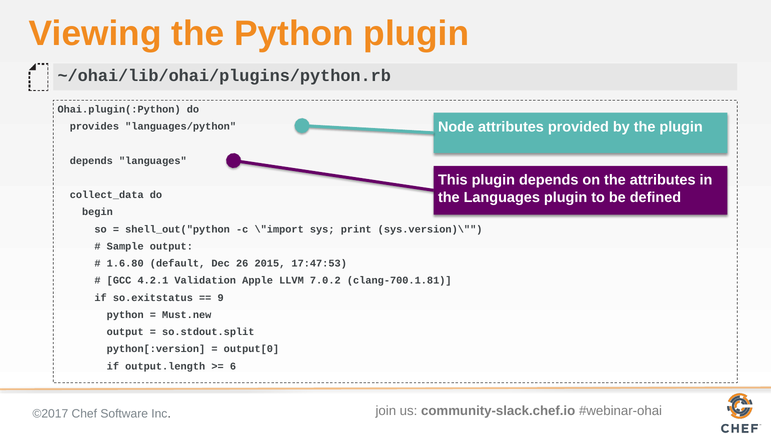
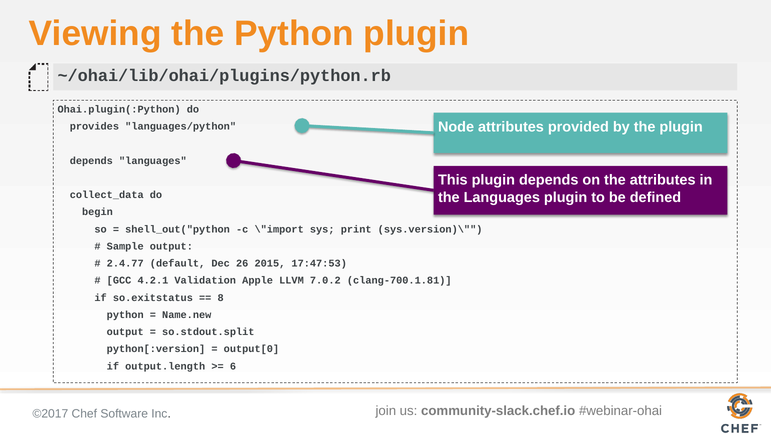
1.6.80: 1.6.80 -> 2.4.77 (125, 263)
9: 9 -> 8 (221, 297)
Must.new: Must.new -> Name.new (187, 315)
